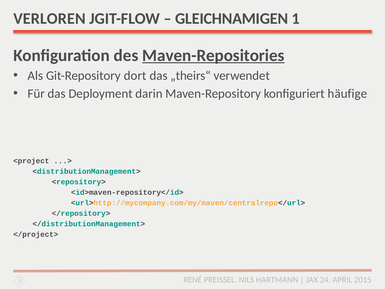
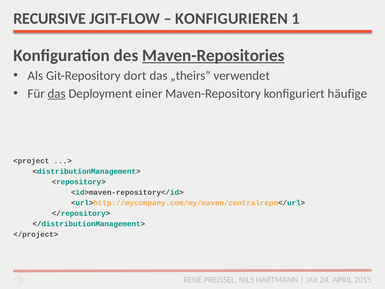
VERLOREN: VERLOREN -> RECURSIVE (50, 19)
GLEICHNAMIGEN: GLEICHNAMIGEN -> KONFIGURIEREN (231, 19)
das underline: none -> present (57, 94)
darin: darin -> einer (149, 94)
